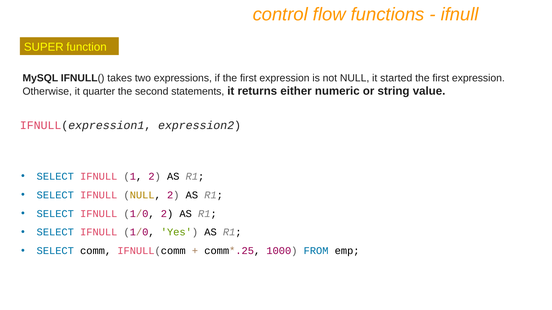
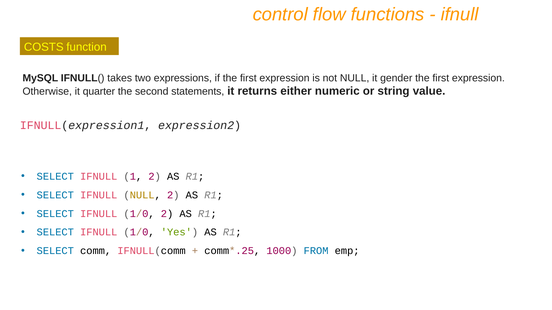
SUPER: SUPER -> COSTS (44, 47)
started: started -> gender (396, 78)
